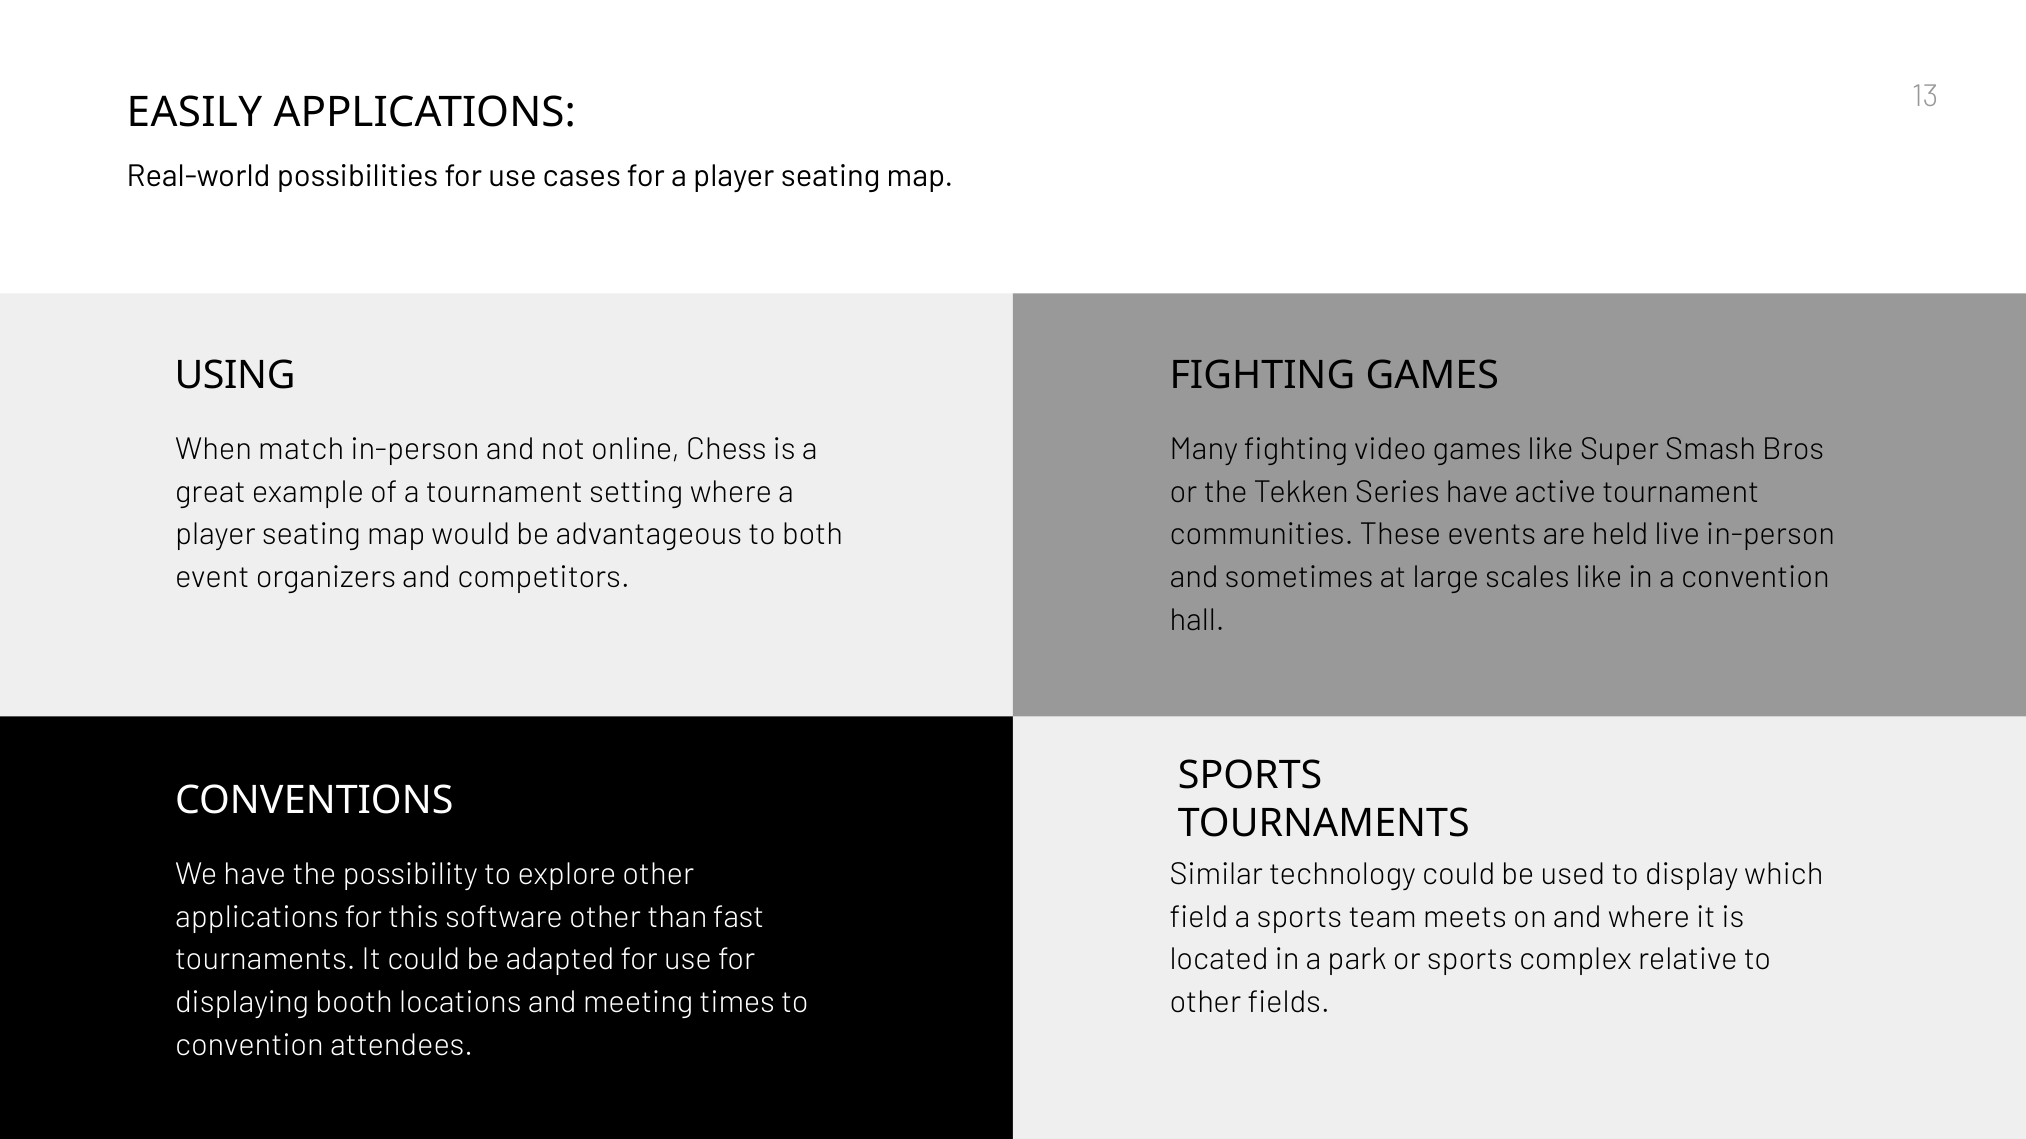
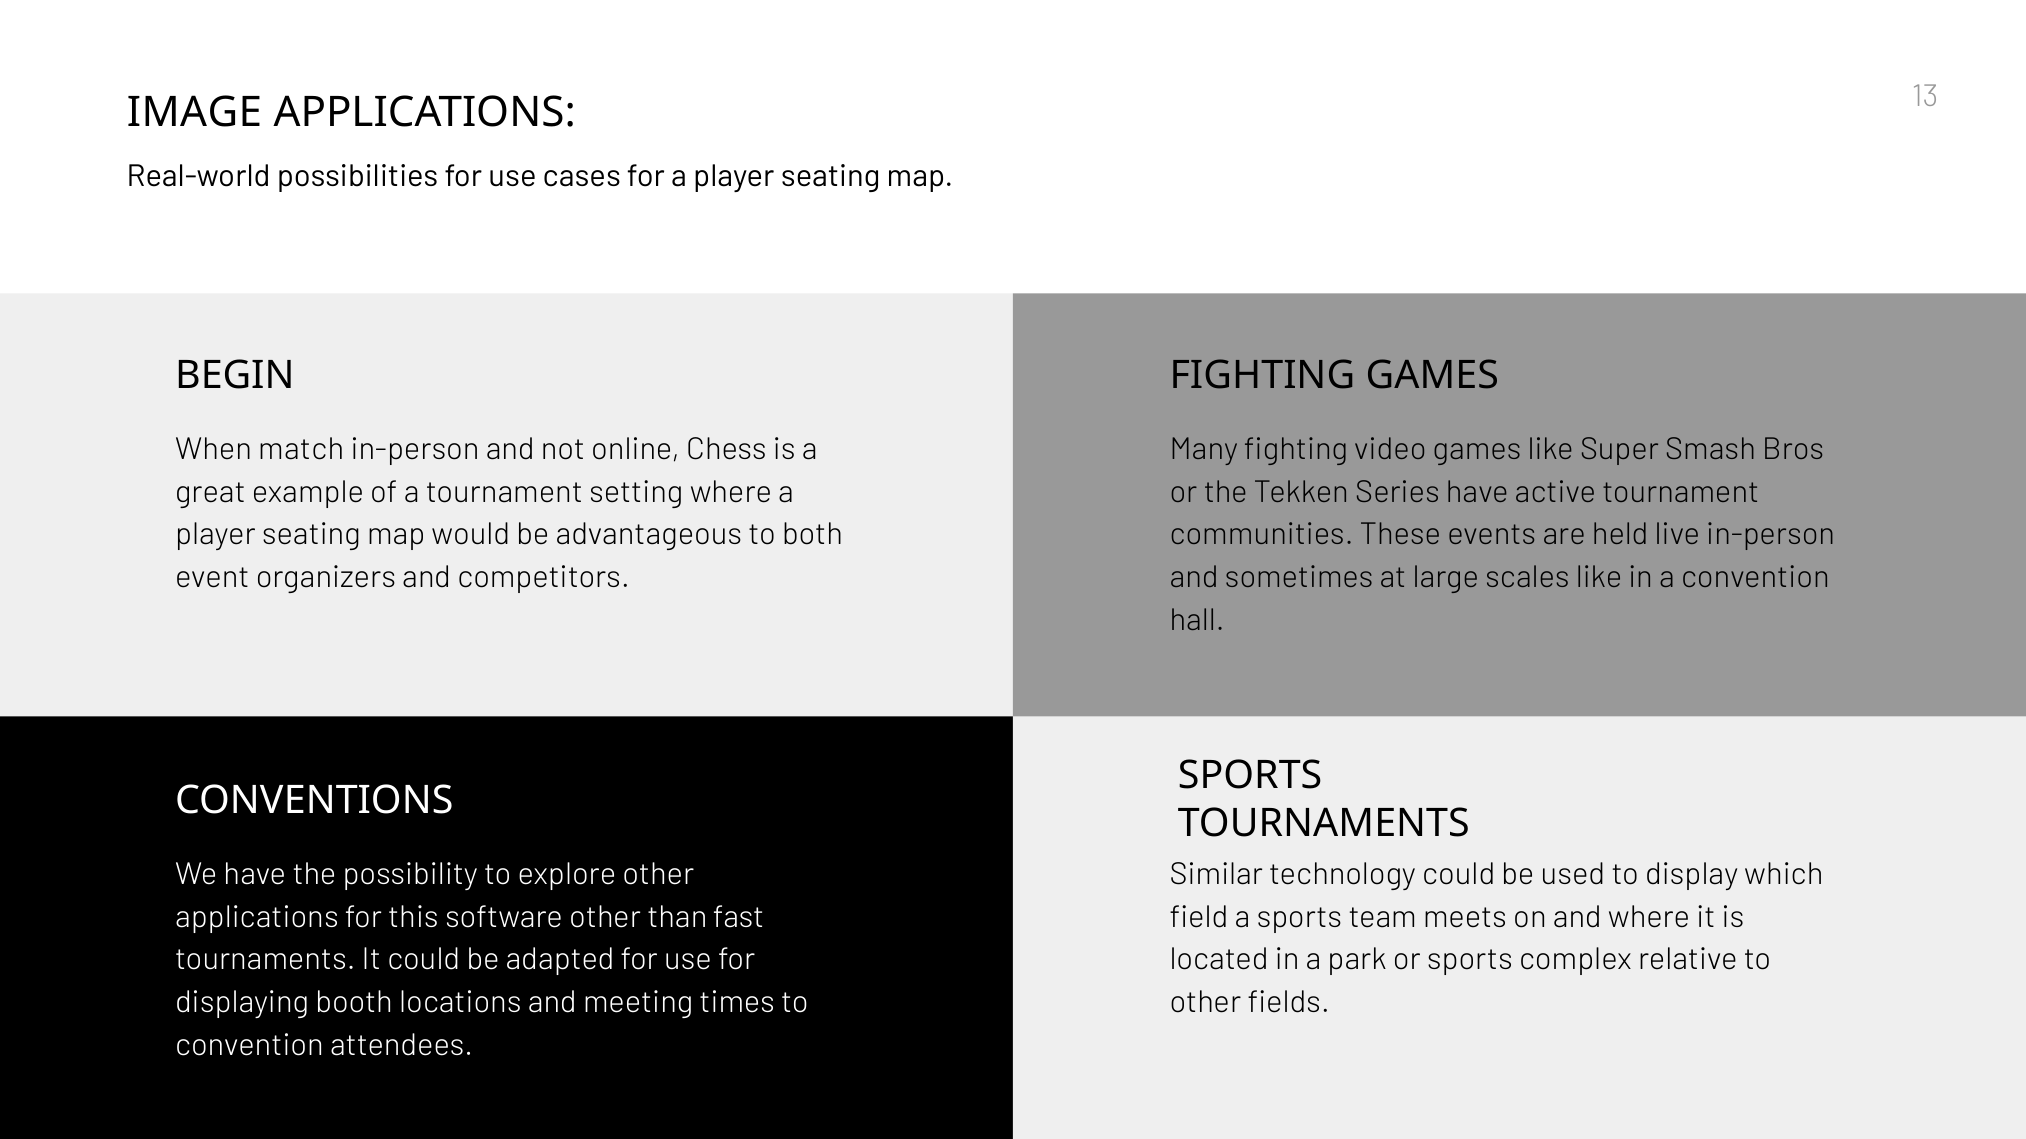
EASILY: EASILY -> IMAGE (194, 113)
USING: USING -> BEGIN (235, 376)
